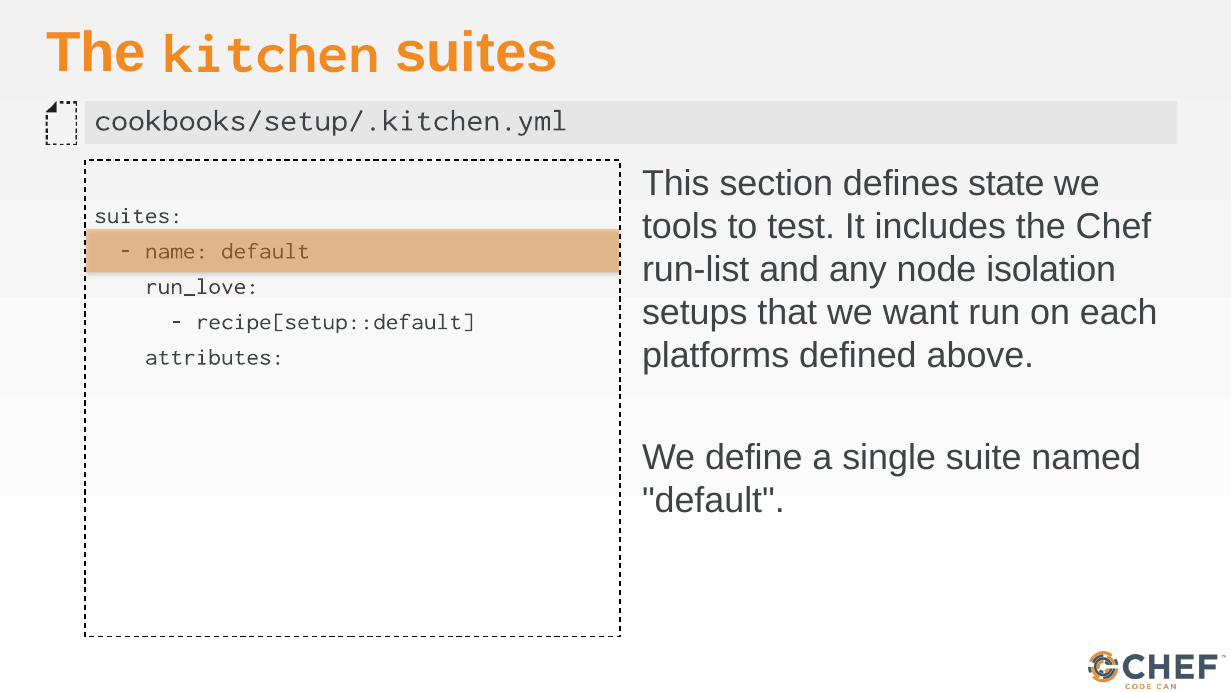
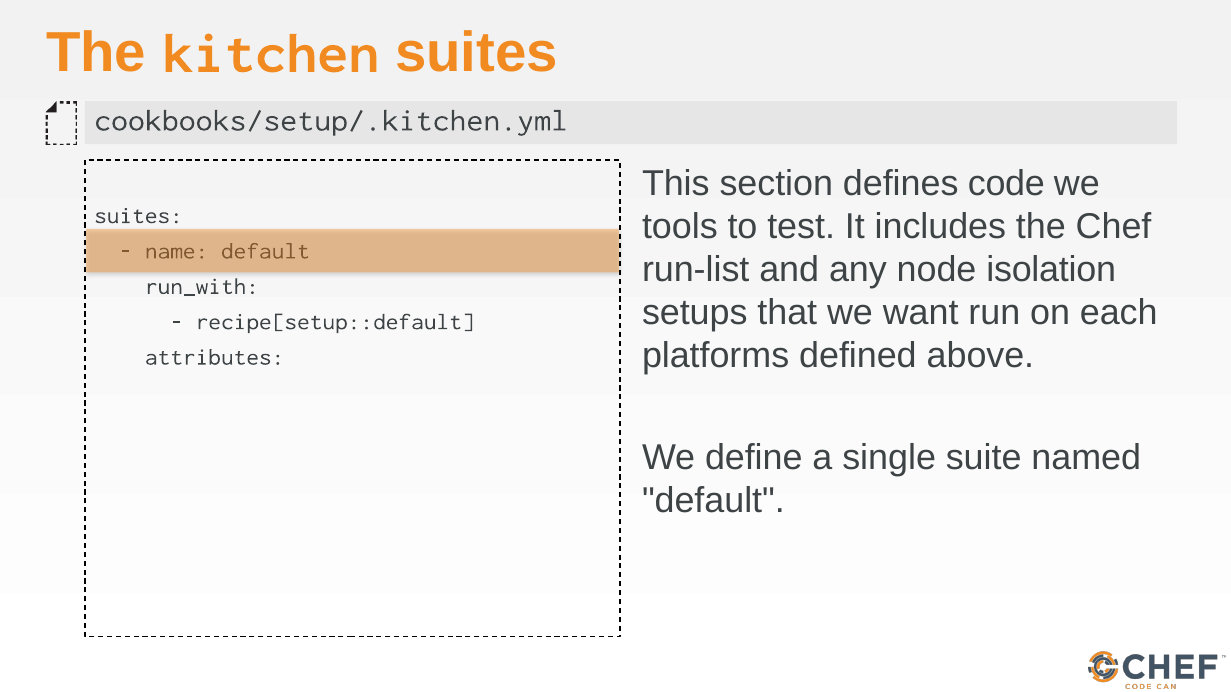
state: state -> code (1006, 184)
run_love: run_love -> run_with (202, 286)
